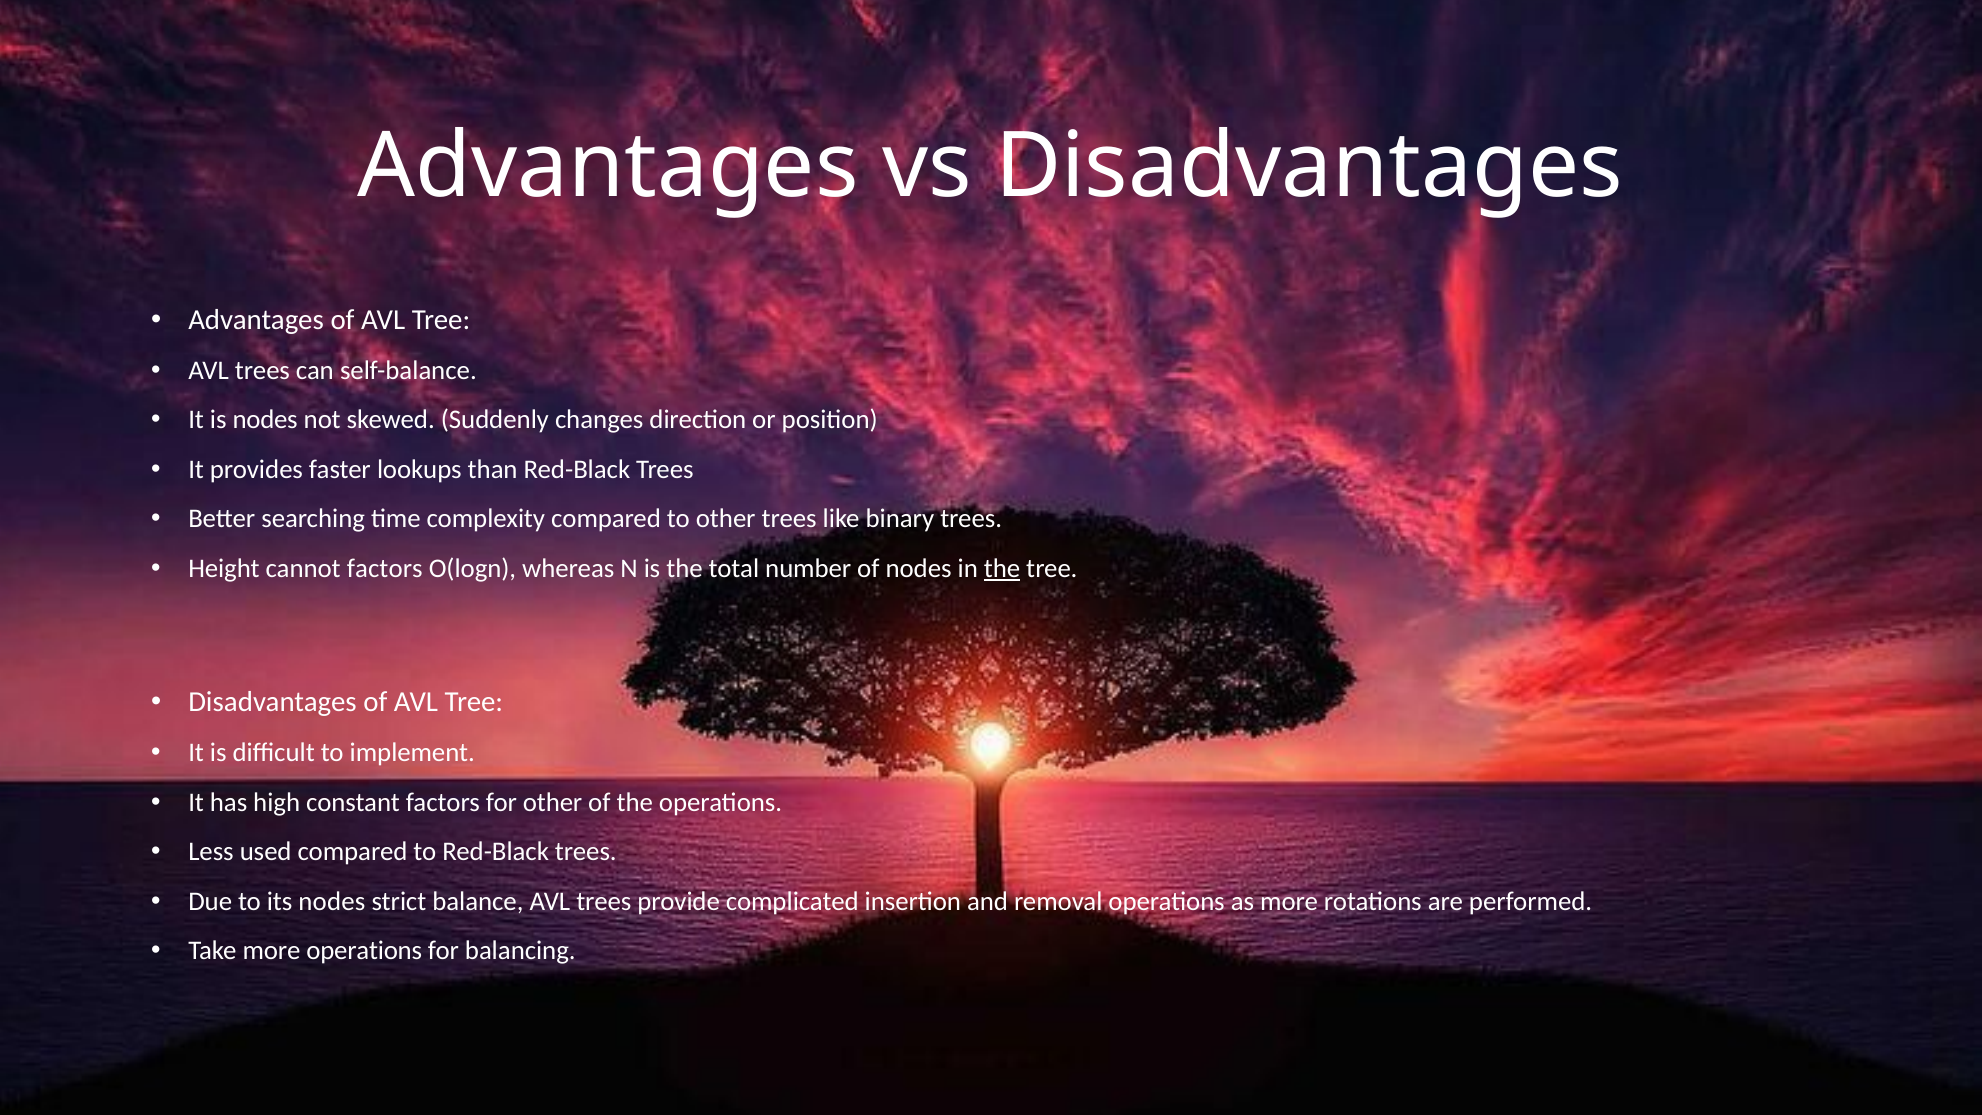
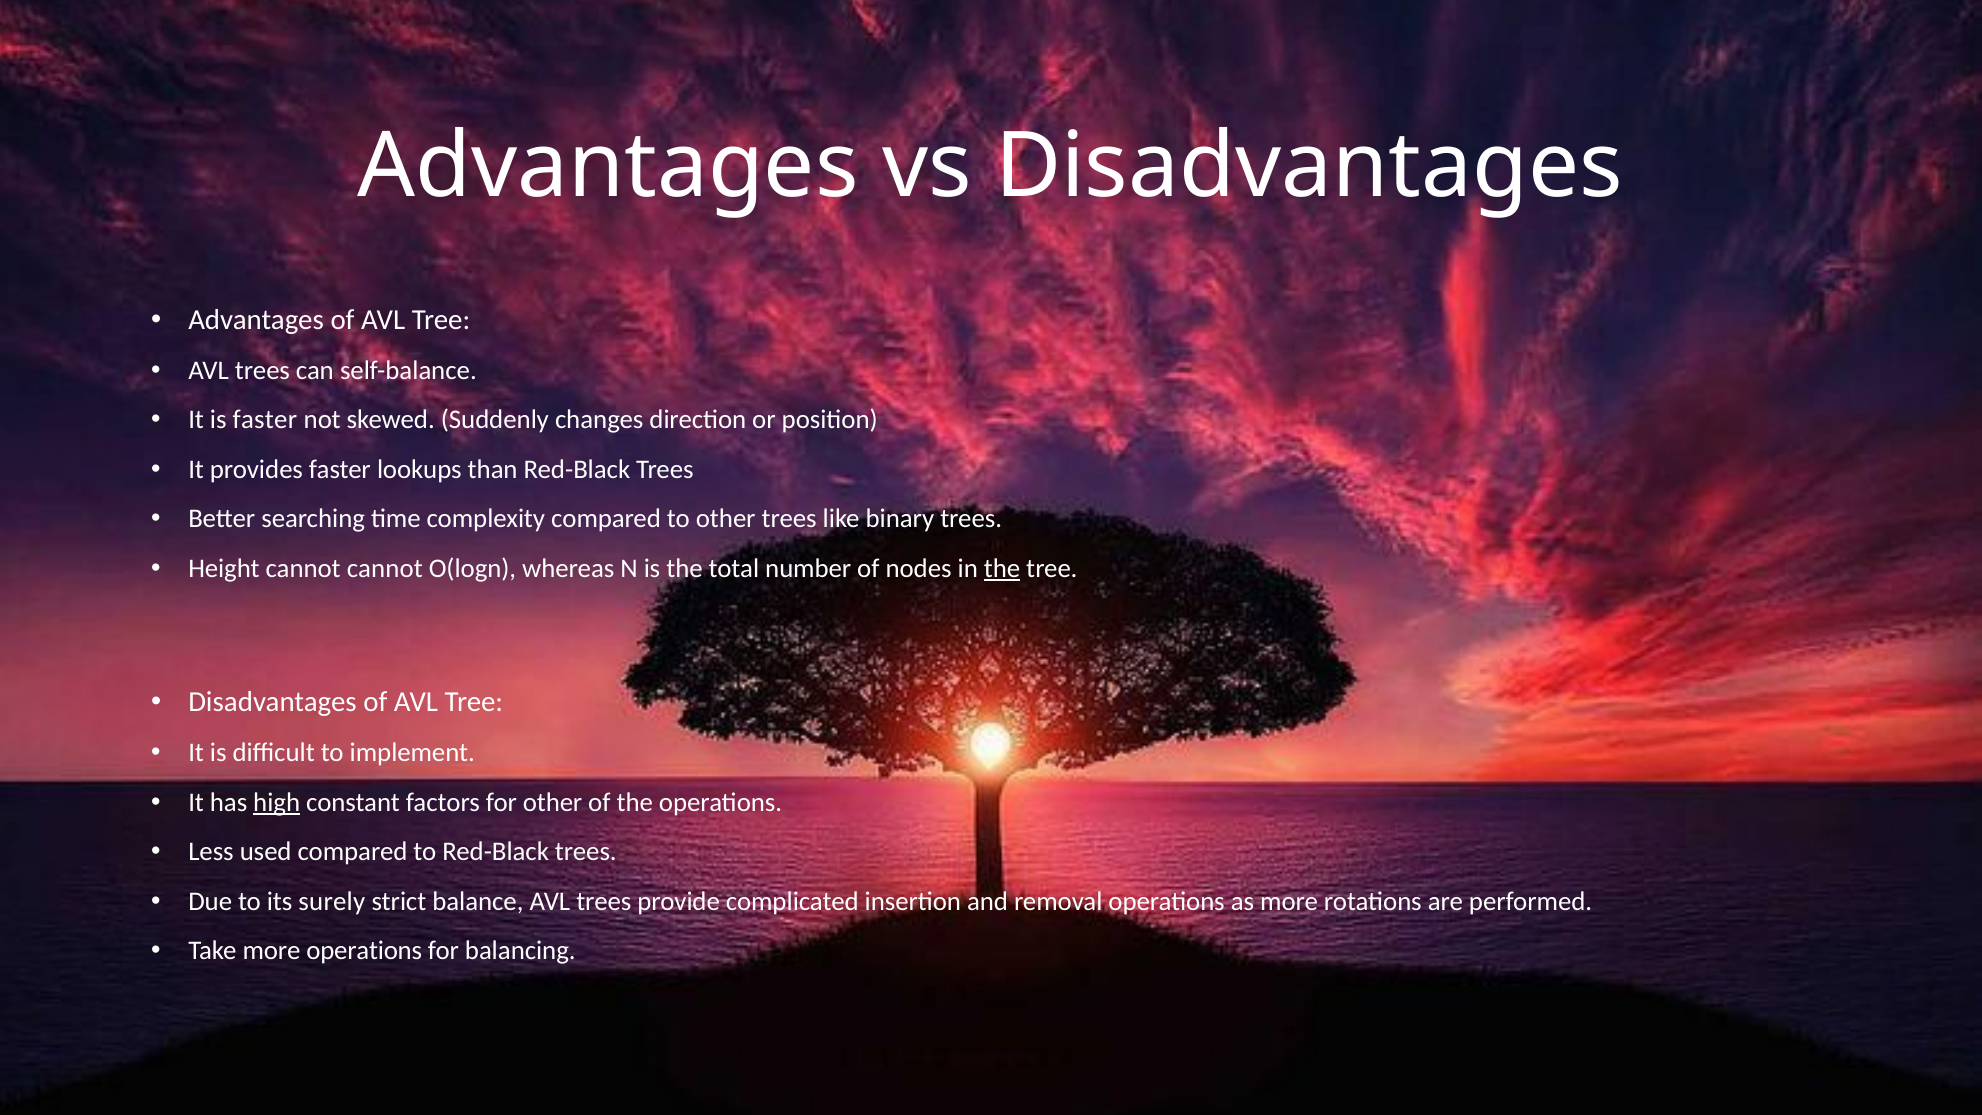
is nodes: nodes -> faster (265, 420)
cannot factors: factors -> cannot (385, 568)
high underline: none -> present (277, 802)
its nodes: nodes -> surely (332, 901)
